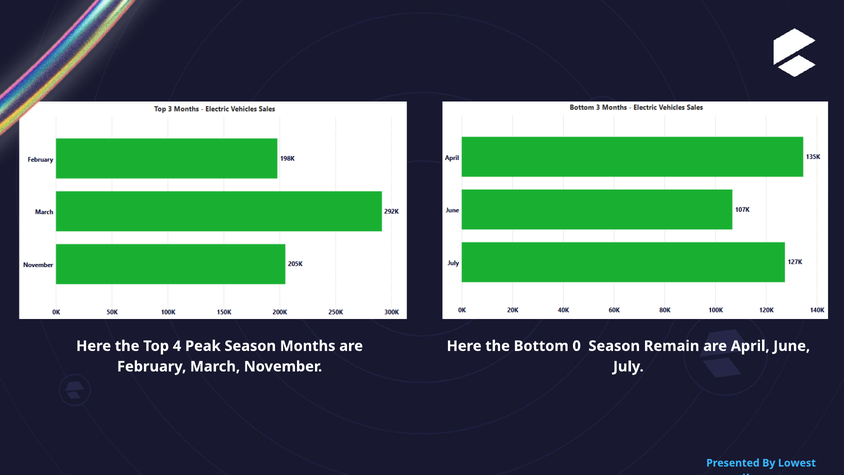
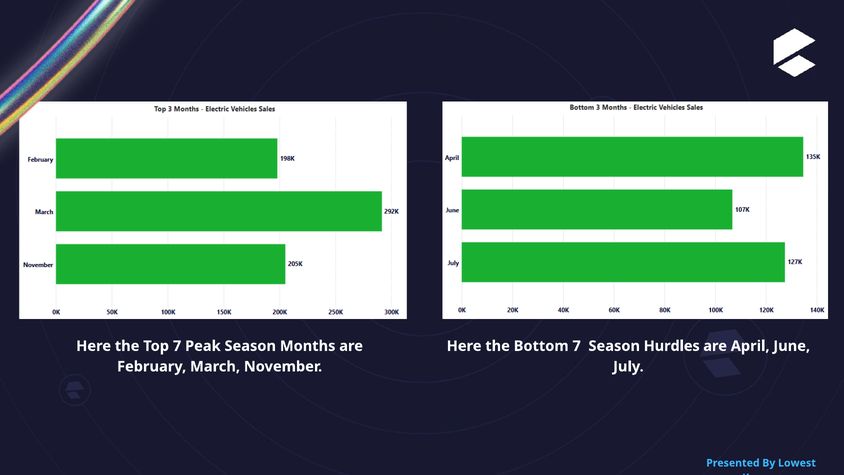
Top 4: 4 -> 7 (177, 346)
Bottom 0: 0 -> 7 (577, 346)
Remain: Remain -> Hurdles (672, 346)
